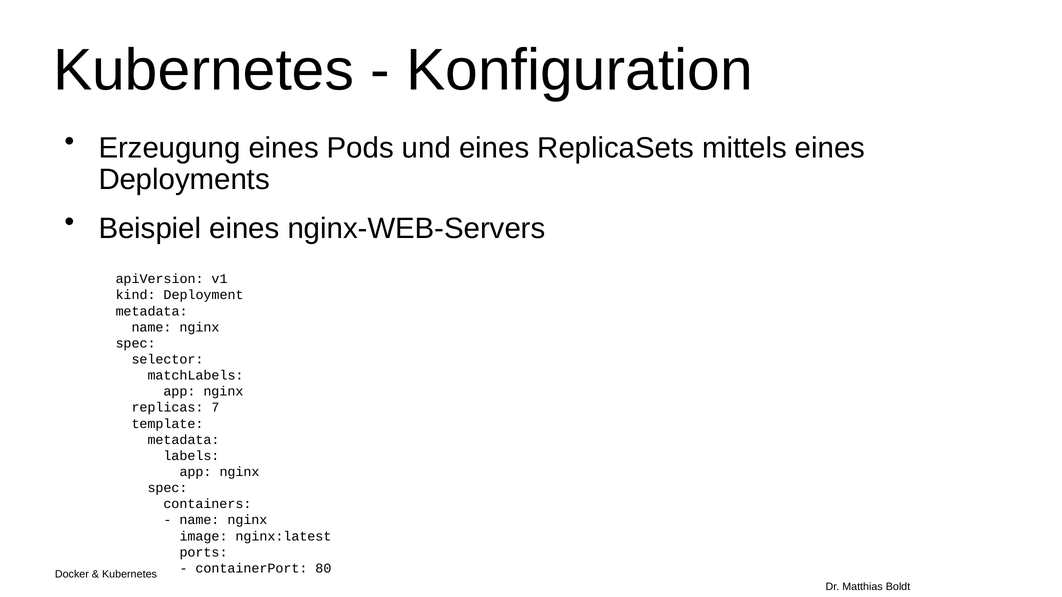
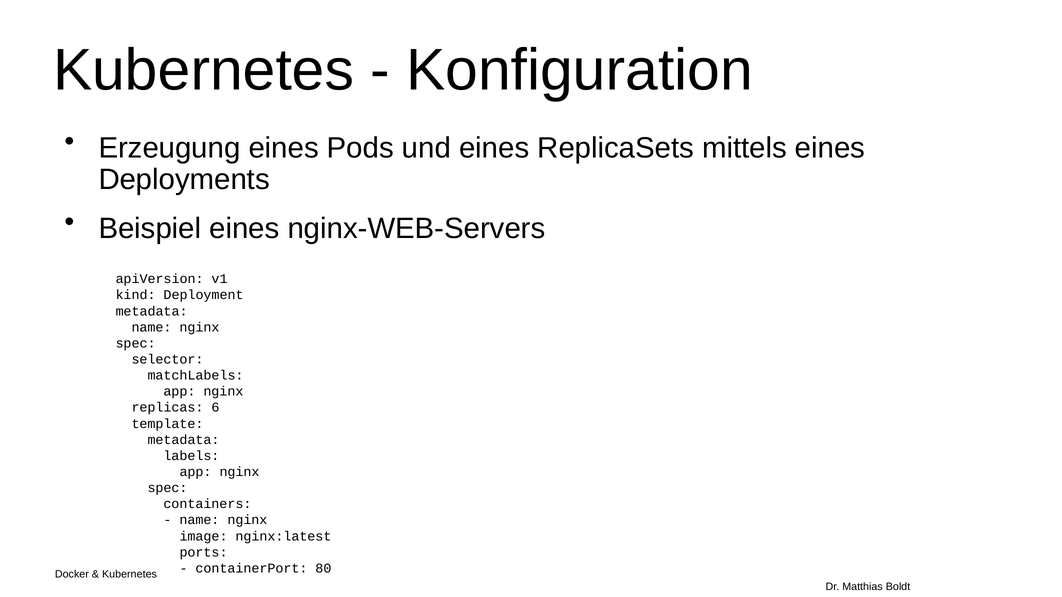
7: 7 -> 6 (215, 408)
